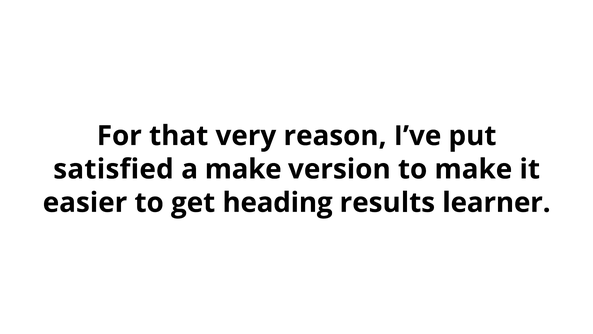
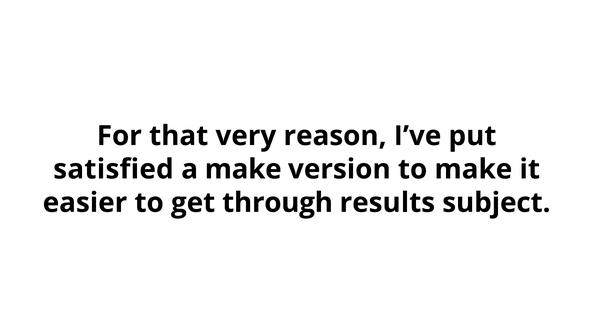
heading: heading -> through (278, 202)
learner: learner -> subject (496, 202)
